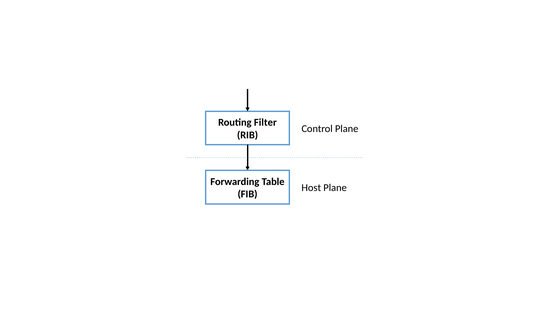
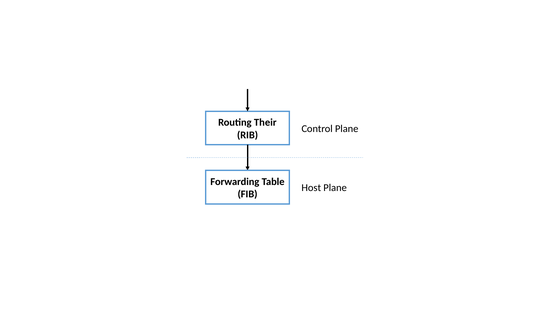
Filter: Filter -> Their (265, 123)
